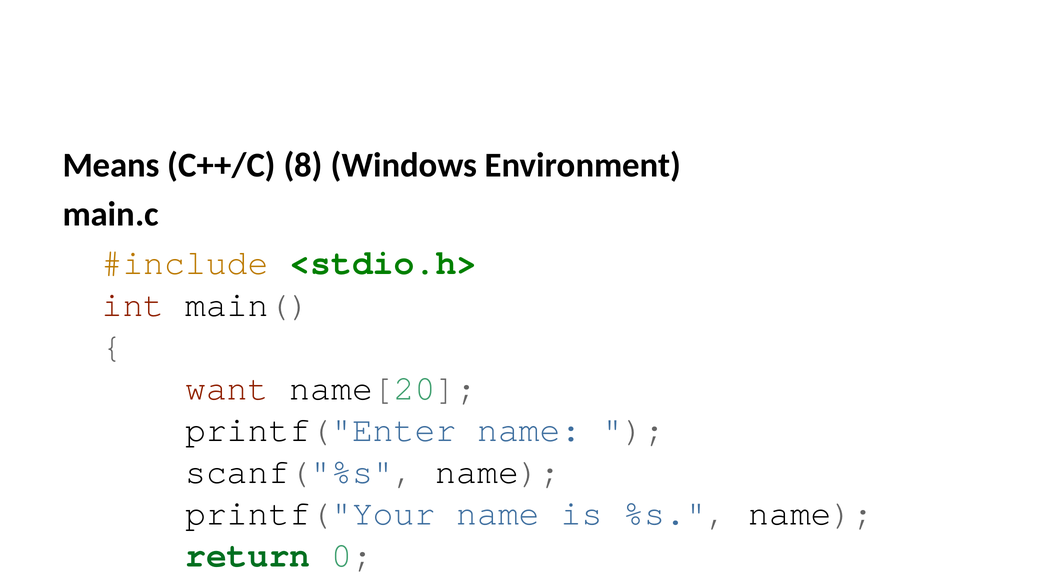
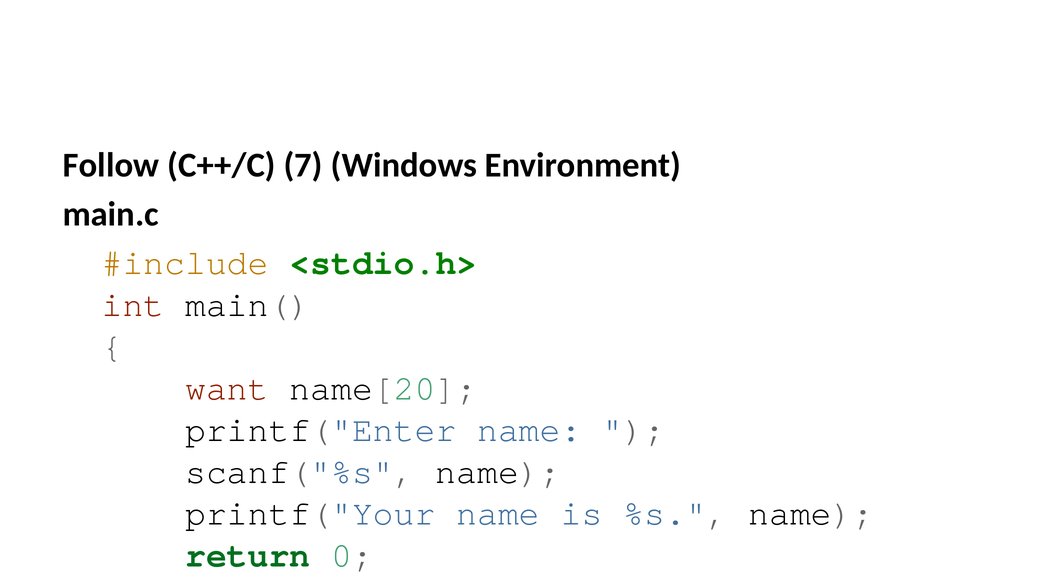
Means: Means -> Follow (111, 165)
8: 8 -> 7 (303, 165)
